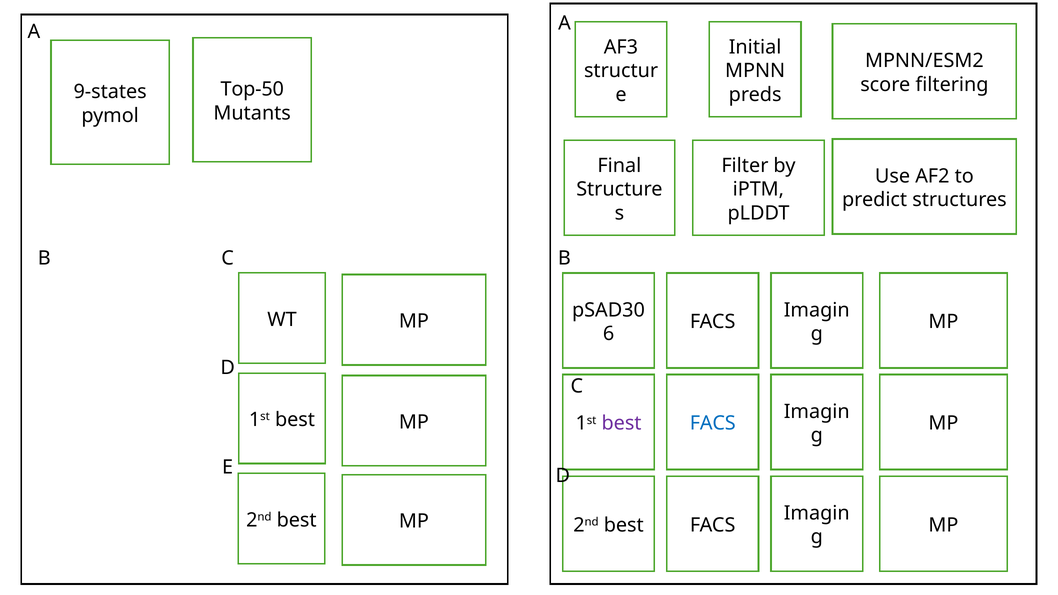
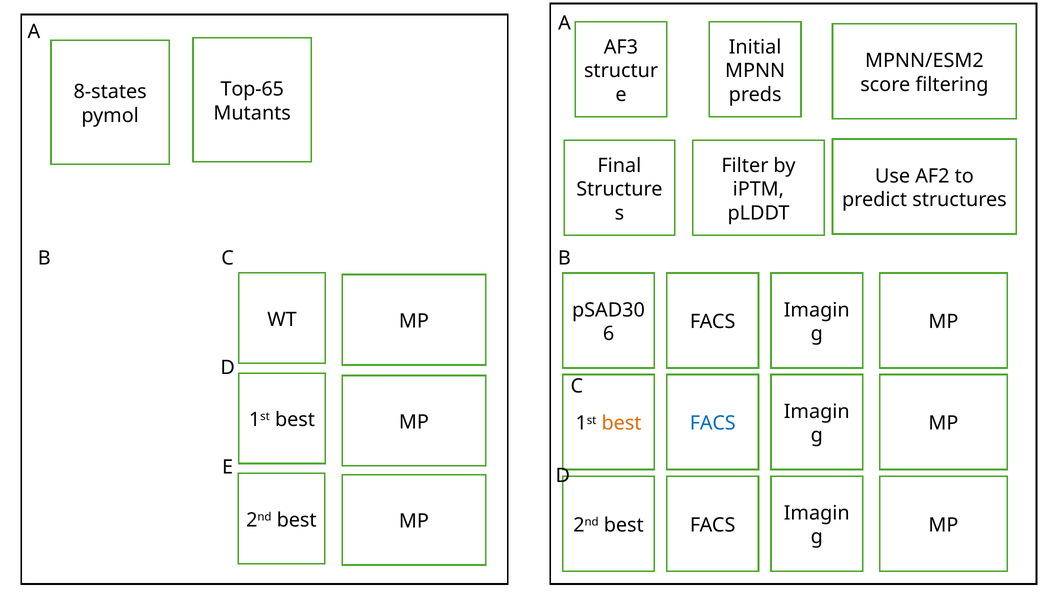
Top-50: Top-50 -> Top-65 (252, 89)
9-states: 9-states -> 8-states (110, 92)
best colour: purple -> orange (622, 424)
